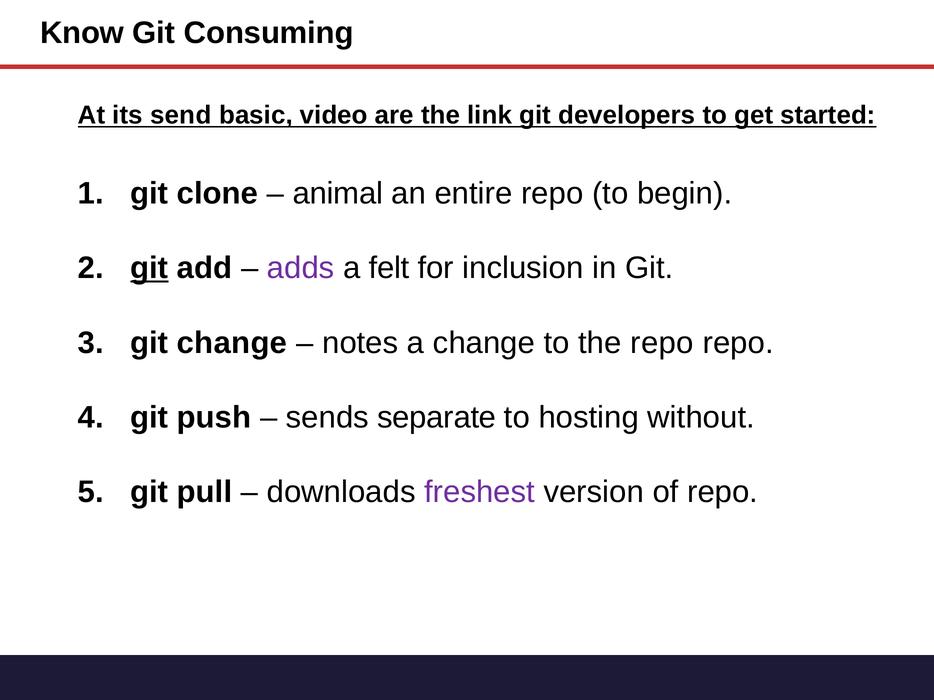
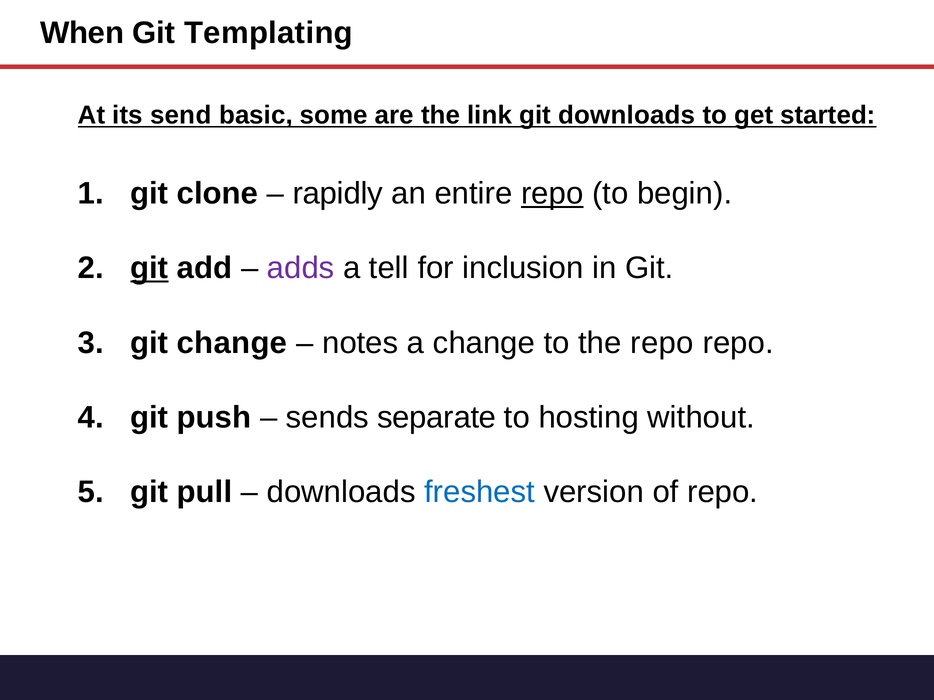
Know: Know -> When (82, 33)
Consuming: Consuming -> Templating (269, 33)
video: video -> some (334, 115)
git developers: developers -> downloads (627, 115)
animal: animal -> rapidly (338, 194)
repo underline: none -> present (552, 194)
felt: felt -> tell (389, 268)
freshest colour: purple -> blue (480, 492)
